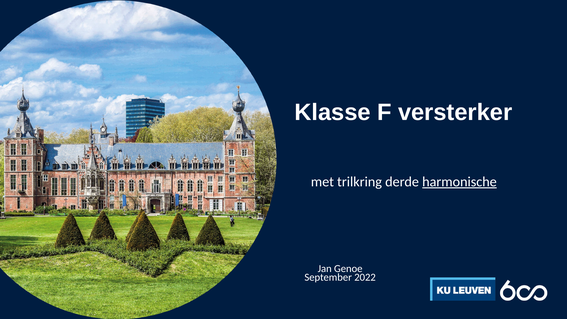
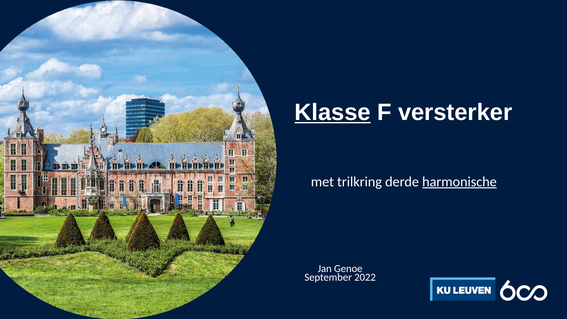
Klasse underline: none -> present (333, 112)
